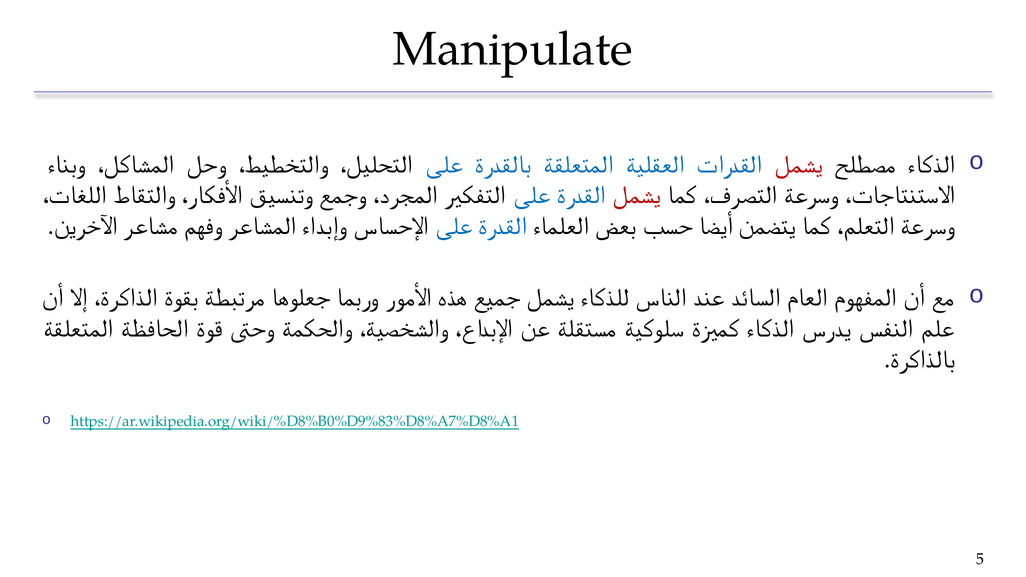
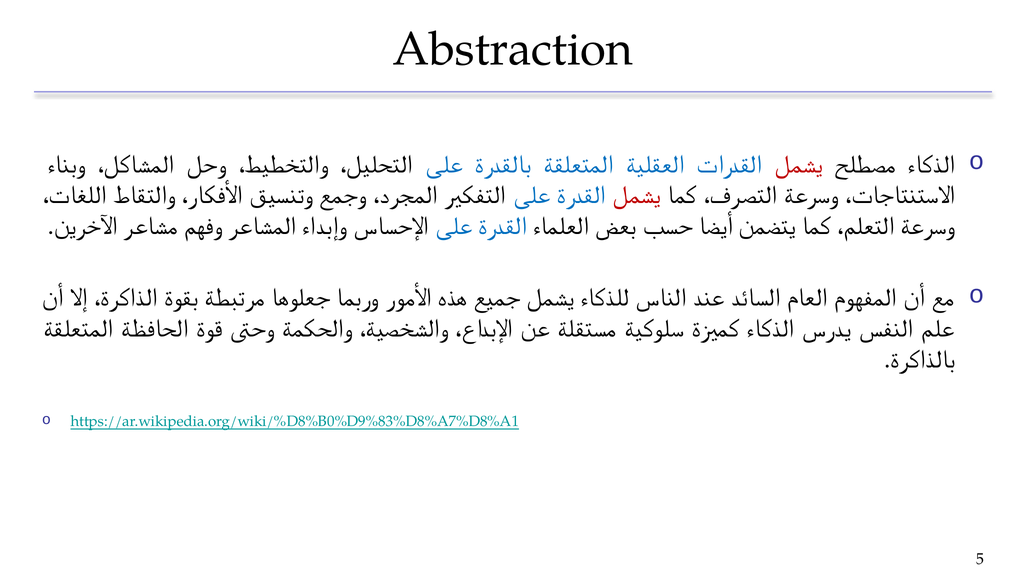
Manipulate: Manipulate -> Abstraction (513, 49)
